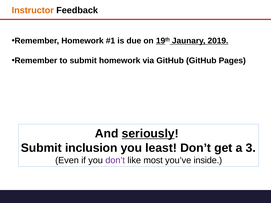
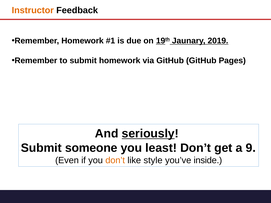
inclusion: inclusion -> someone (91, 148)
3: 3 -> 9 (251, 148)
don’t colour: purple -> orange (115, 161)
most: most -> style (153, 161)
